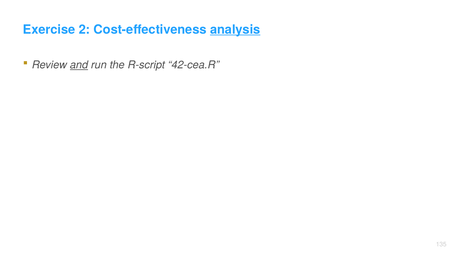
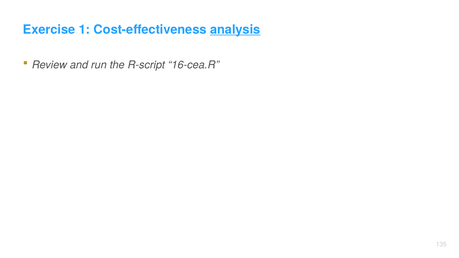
2: 2 -> 1 (84, 30)
and underline: present -> none (79, 65)
42-cea.R: 42-cea.R -> 16-cea.R (194, 65)
